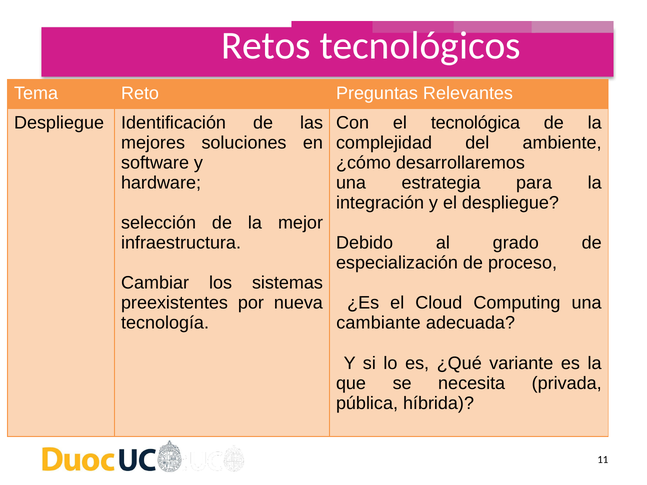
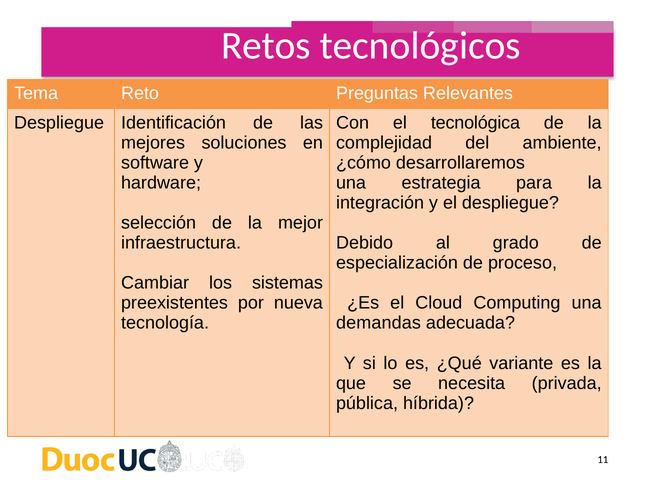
cambiante: cambiante -> demandas (378, 323)
